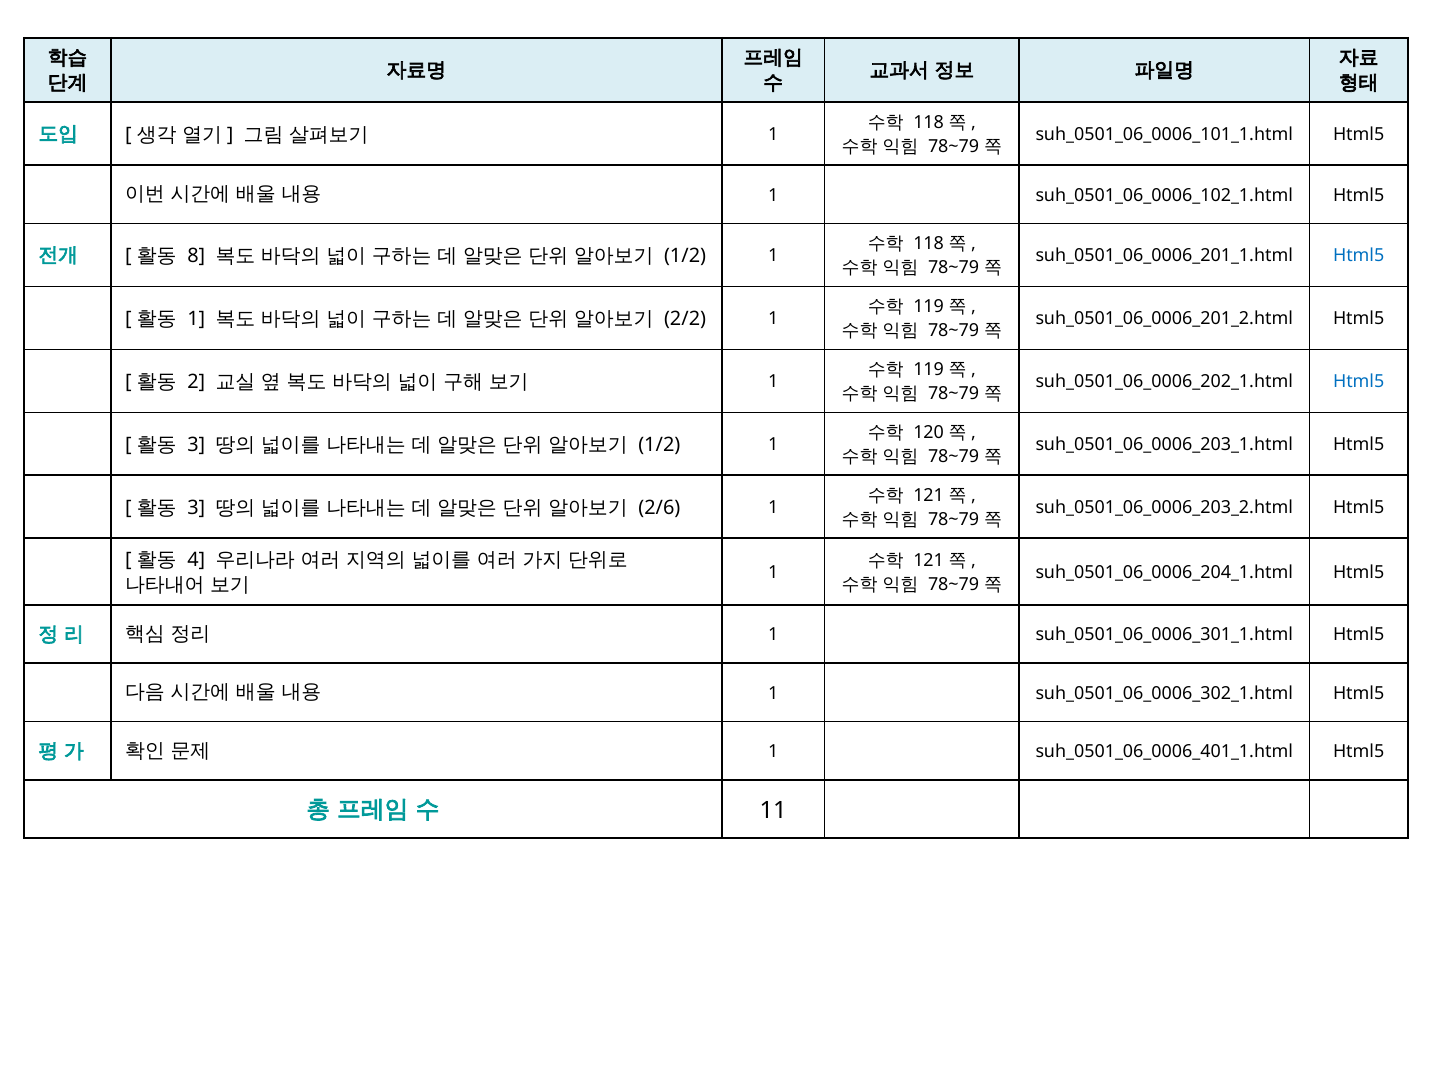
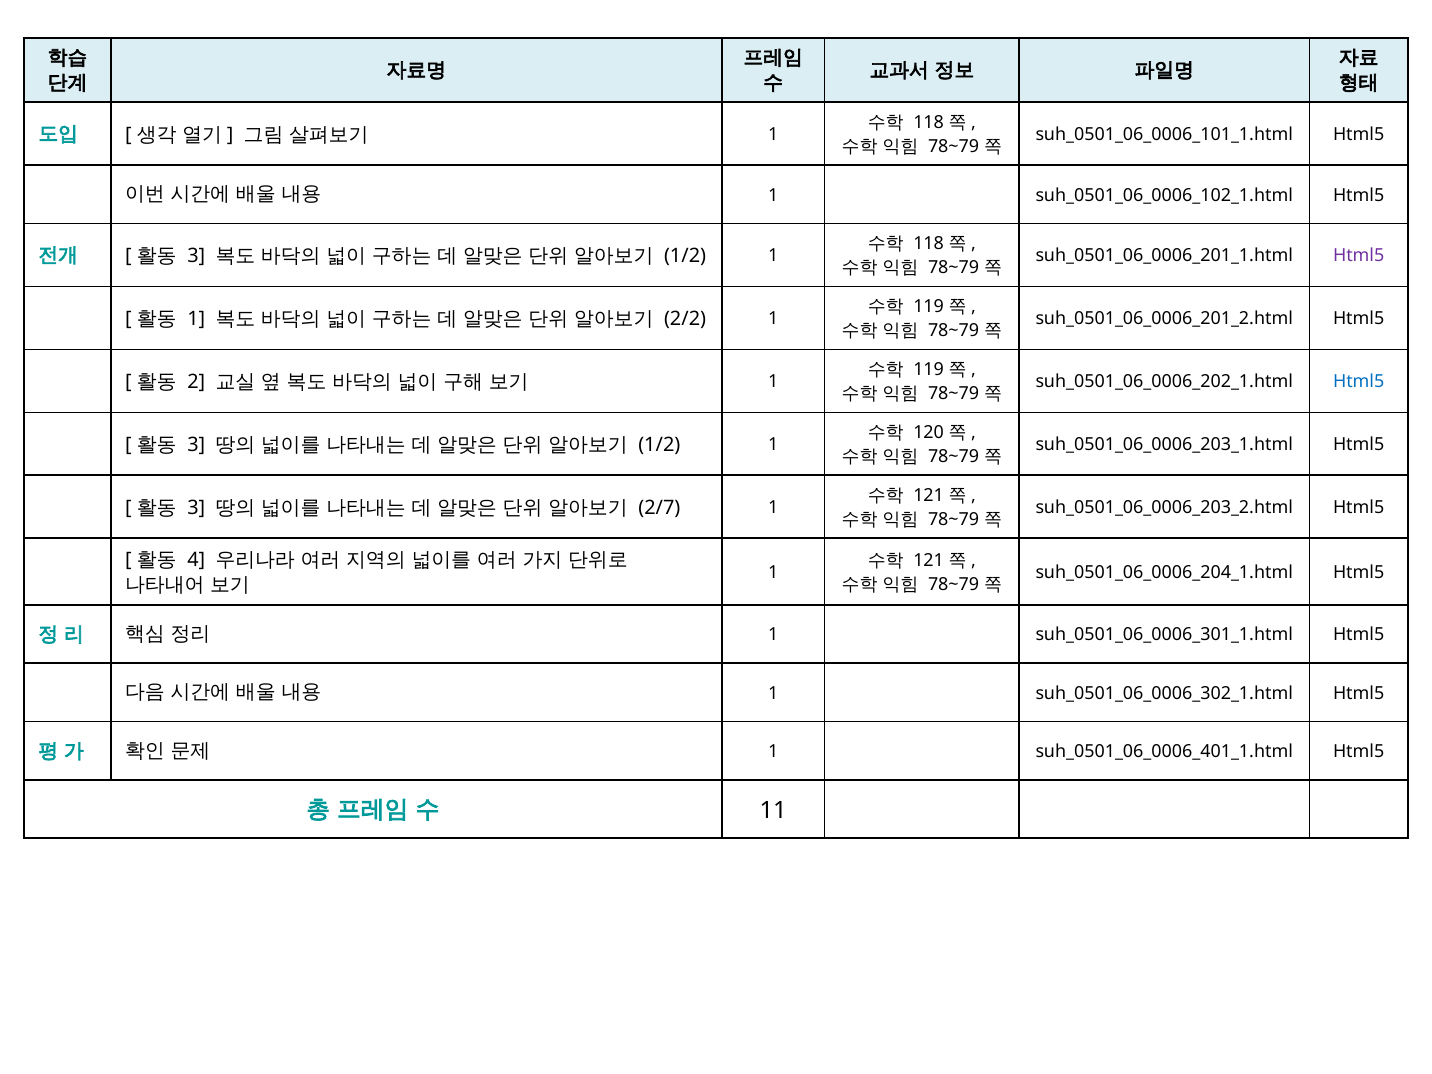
8: 8 -> 3 (196, 256)
Html5 colour: blue -> purple (1359, 256)
2/6: 2/6 -> 2/7 (659, 508)
